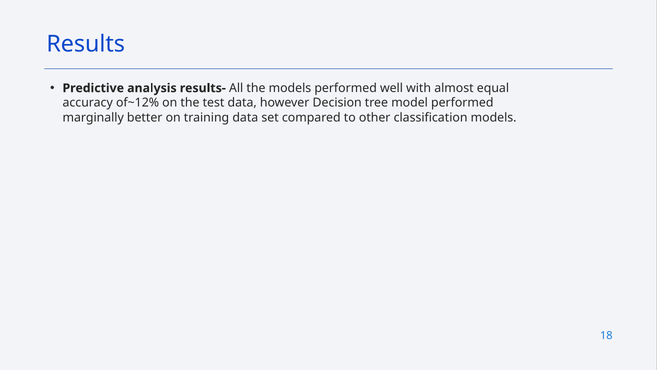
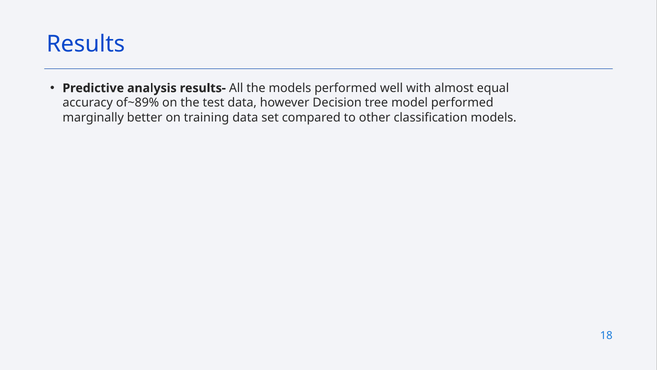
of~12%: of~12% -> of~89% (138, 103)
